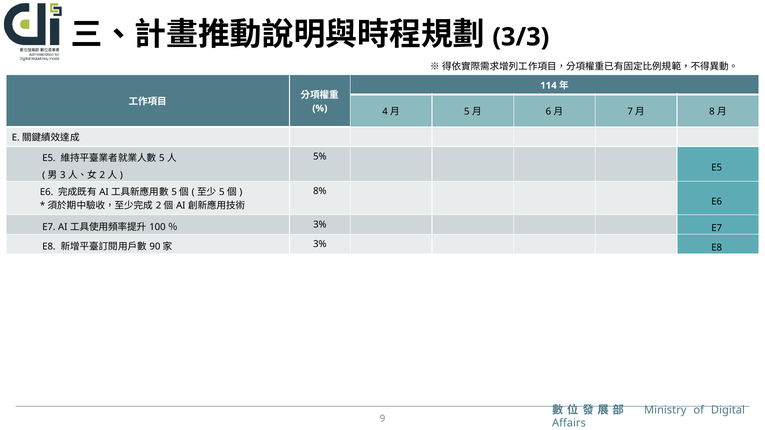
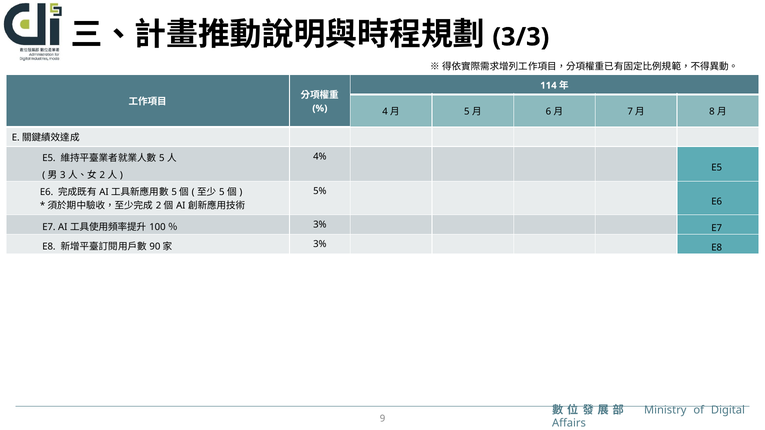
5%: 5% -> 4% (320, 157)
8%: 8% -> 5% (320, 191)
